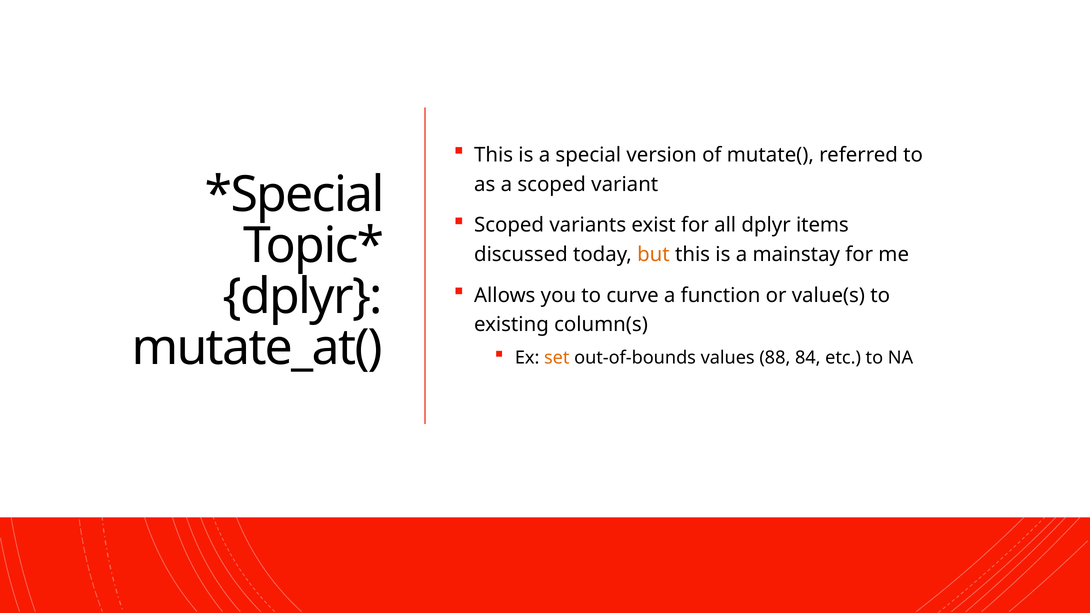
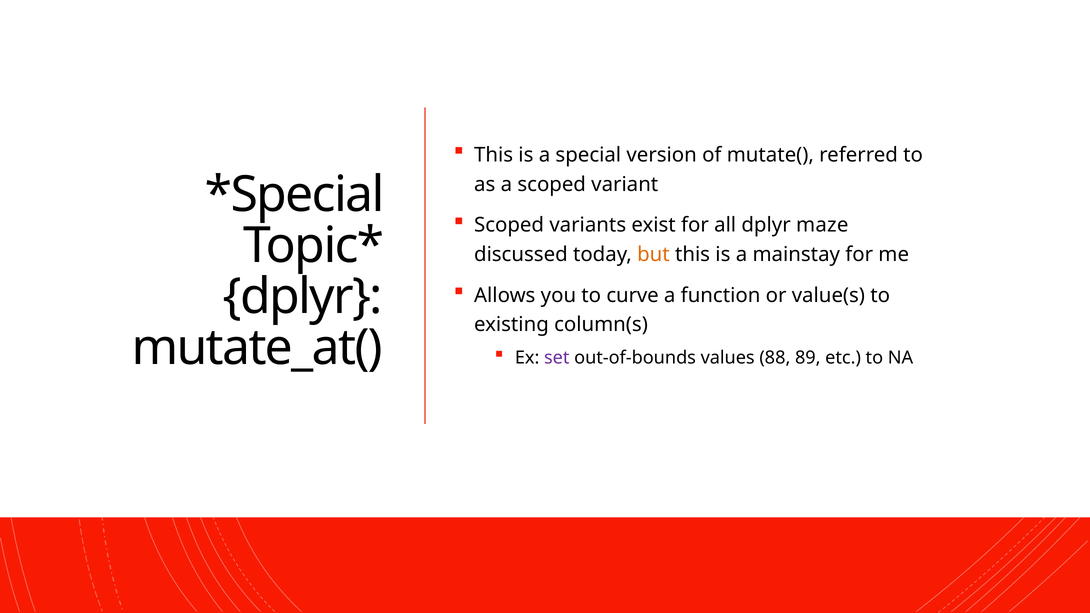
items: items -> maze (822, 225)
set colour: orange -> purple (557, 358)
84: 84 -> 89 (808, 358)
